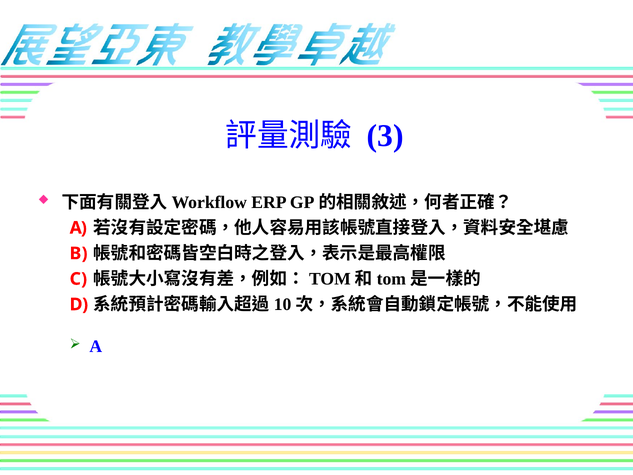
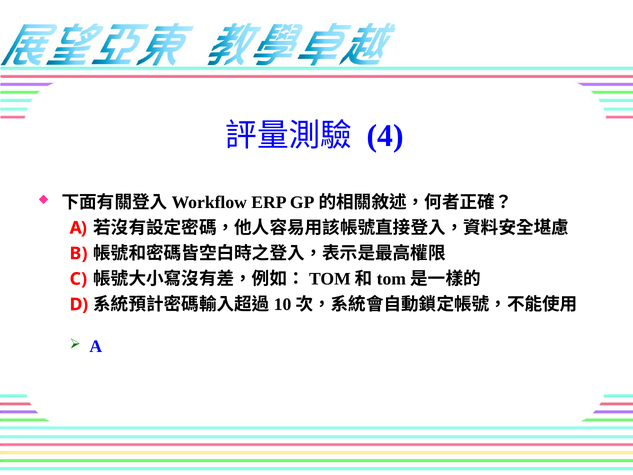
3: 3 -> 4 (385, 136)
